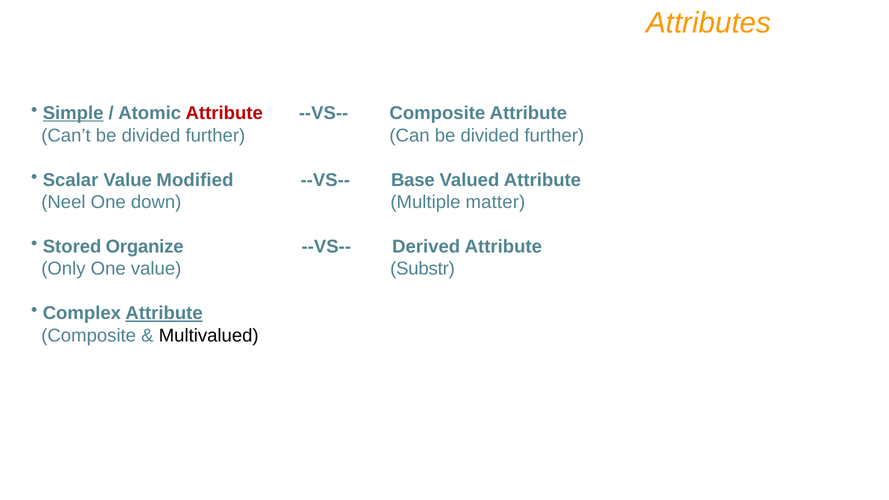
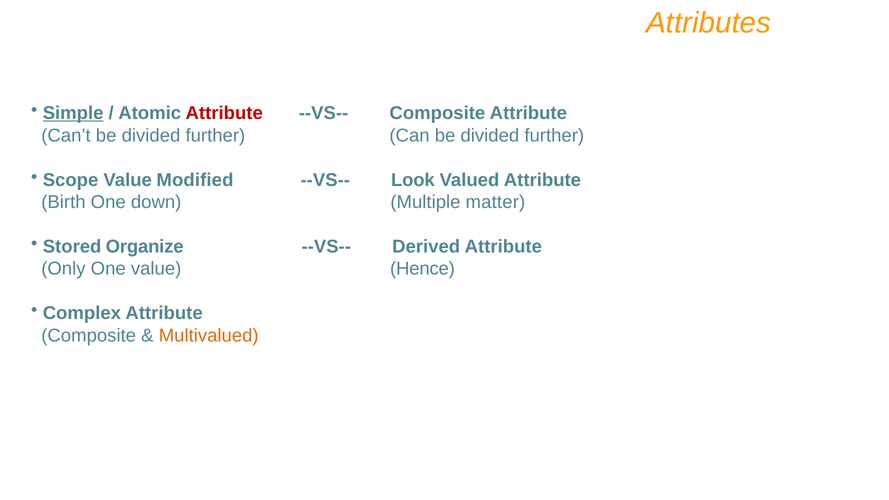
Scalar: Scalar -> Scope (71, 180)
Base: Base -> Look (413, 180)
Neel: Neel -> Birth (63, 202)
Substr: Substr -> Hence (423, 269)
Attribute underline: present -> none (164, 313)
Multivalued colour: black -> orange (209, 336)
